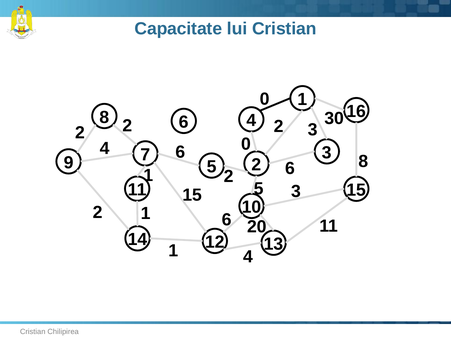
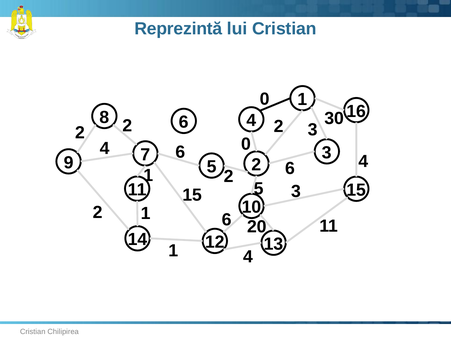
Capacitate: Capacitate -> Reprezintă (178, 29)
8: 8 -> 4 (363, 161)
